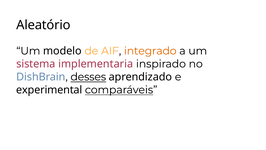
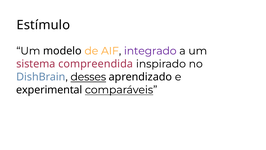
Aleatório: Aleatório -> Estímulo (43, 25)
integrado colour: orange -> purple (150, 51)
implementaria: implementaria -> compreendida (96, 64)
